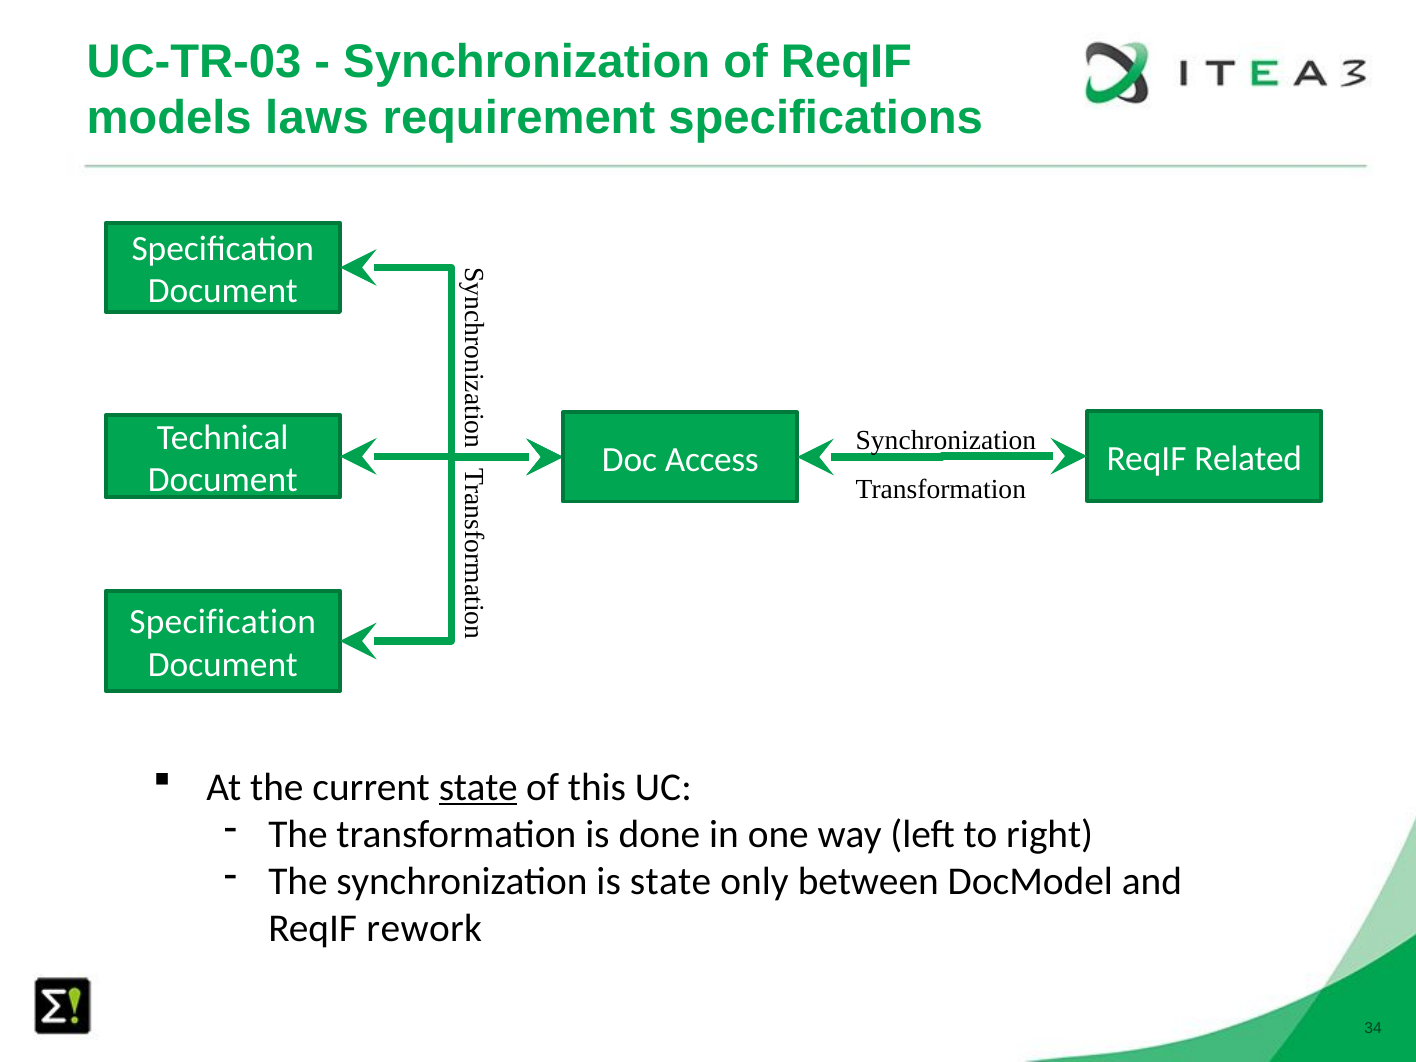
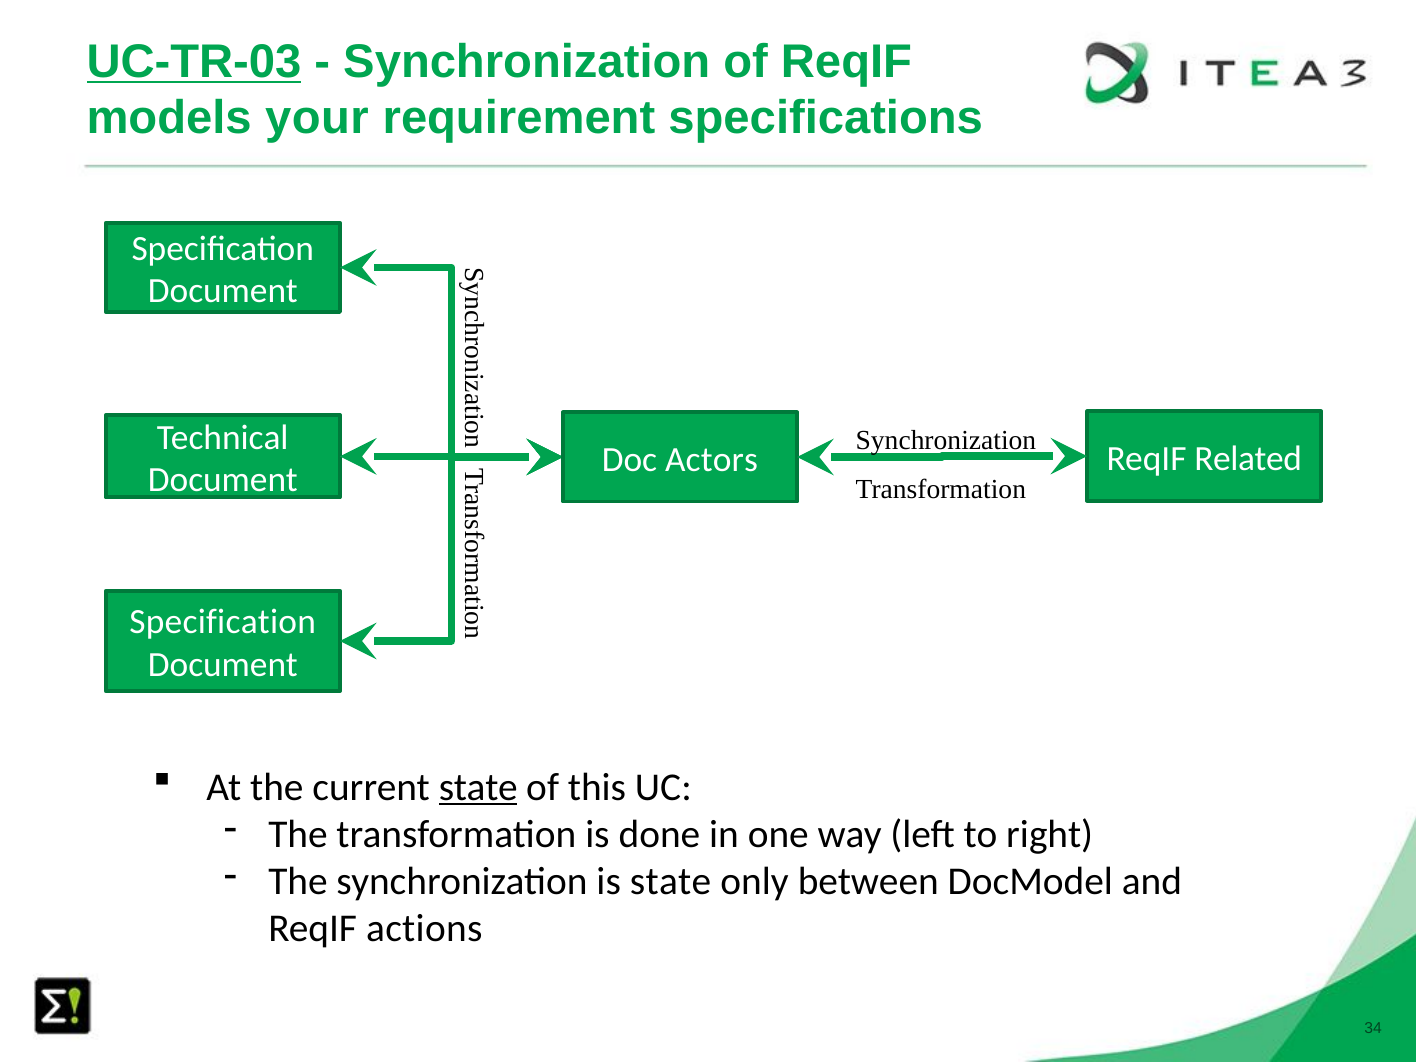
UC-TR-03 underline: none -> present (194, 62)
laws: laws -> your (317, 118)
Access: Access -> Actors (712, 459)
rework: rework -> actions (424, 929)
